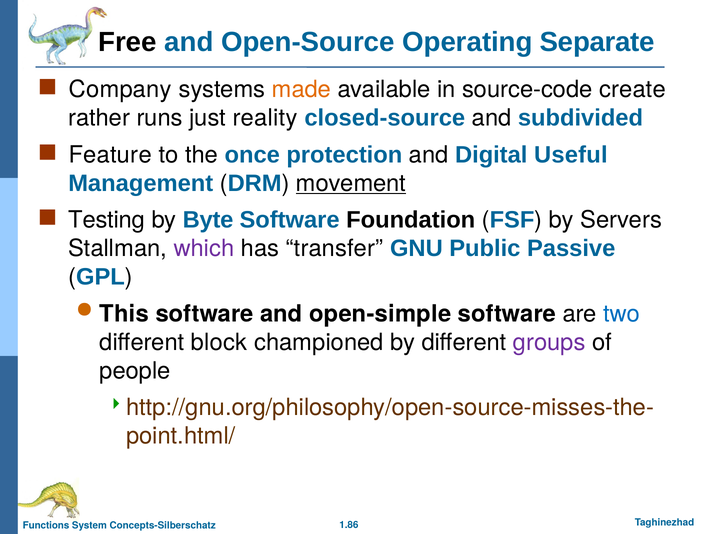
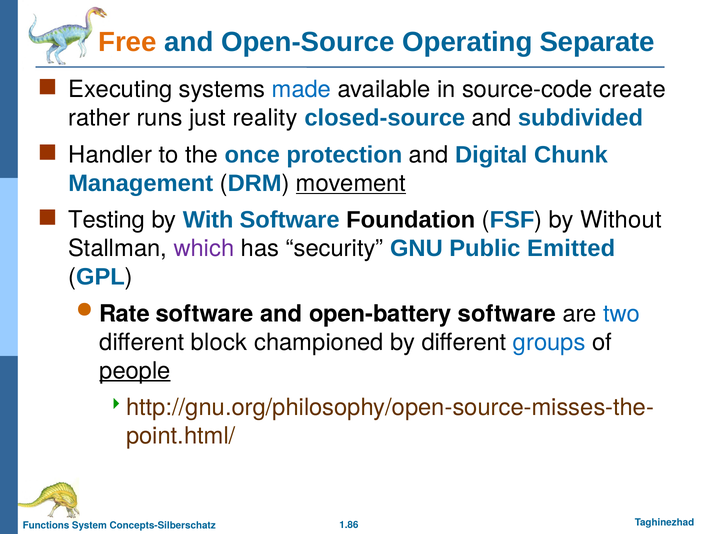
Free colour: black -> orange (128, 42)
Company: Company -> Executing (120, 90)
made colour: orange -> blue (301, 90)
Feature: Feature -> Handler (110, 155)
Useful: Useful -> Chunk (571, 155)
Byte: Byte -> With (208, 220)
Servers: Servers -> Without (621, 220)
transfer: transfer -> security (335, 249)
Passive: Passive -> Emitted (571, 249)
This: This -> Rate (124, 314)
open-simple: open-simple -> open-battery (380, 314)
groups colour: purple -> blue (549, 342)
people underline: none -> present (135, 371)
